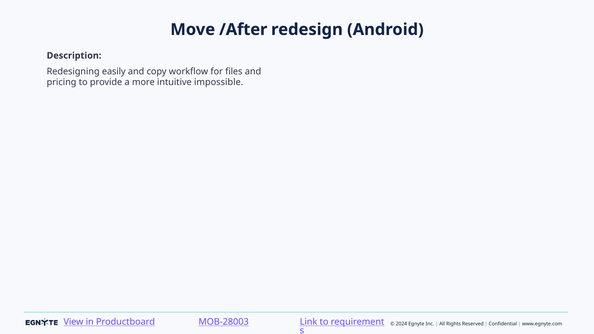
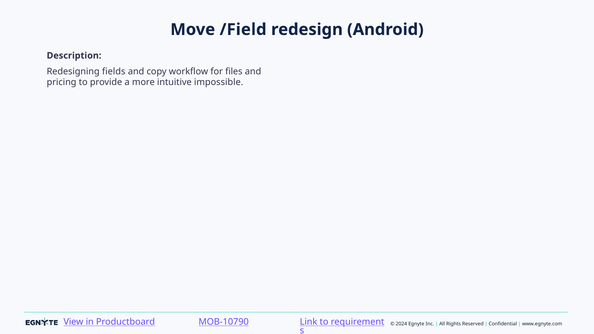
/After: /After -> /Field (243, 30)
easily: easily -> fields (114, 71)
MOB-28003: MOB-28003 -> MOB-10790 (224, 322)
